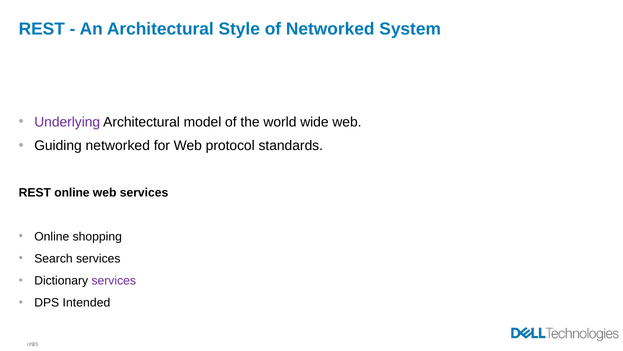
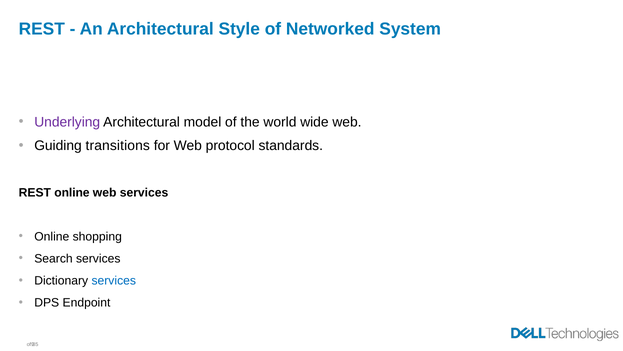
Guiding networked: networked -> transitions (118, 146)
services colour: purple -> blue (114, 280)
Intended: Intended -> Endpoint (86, 302)
